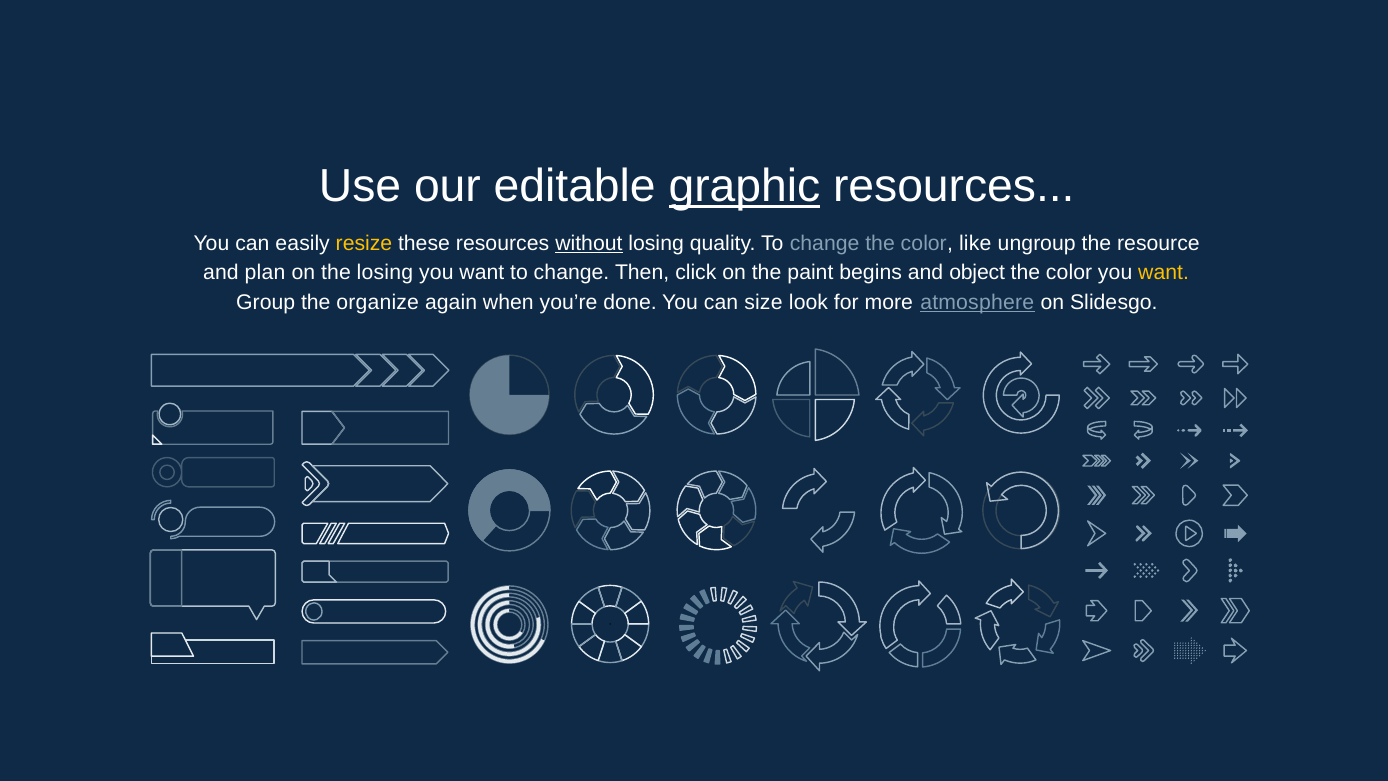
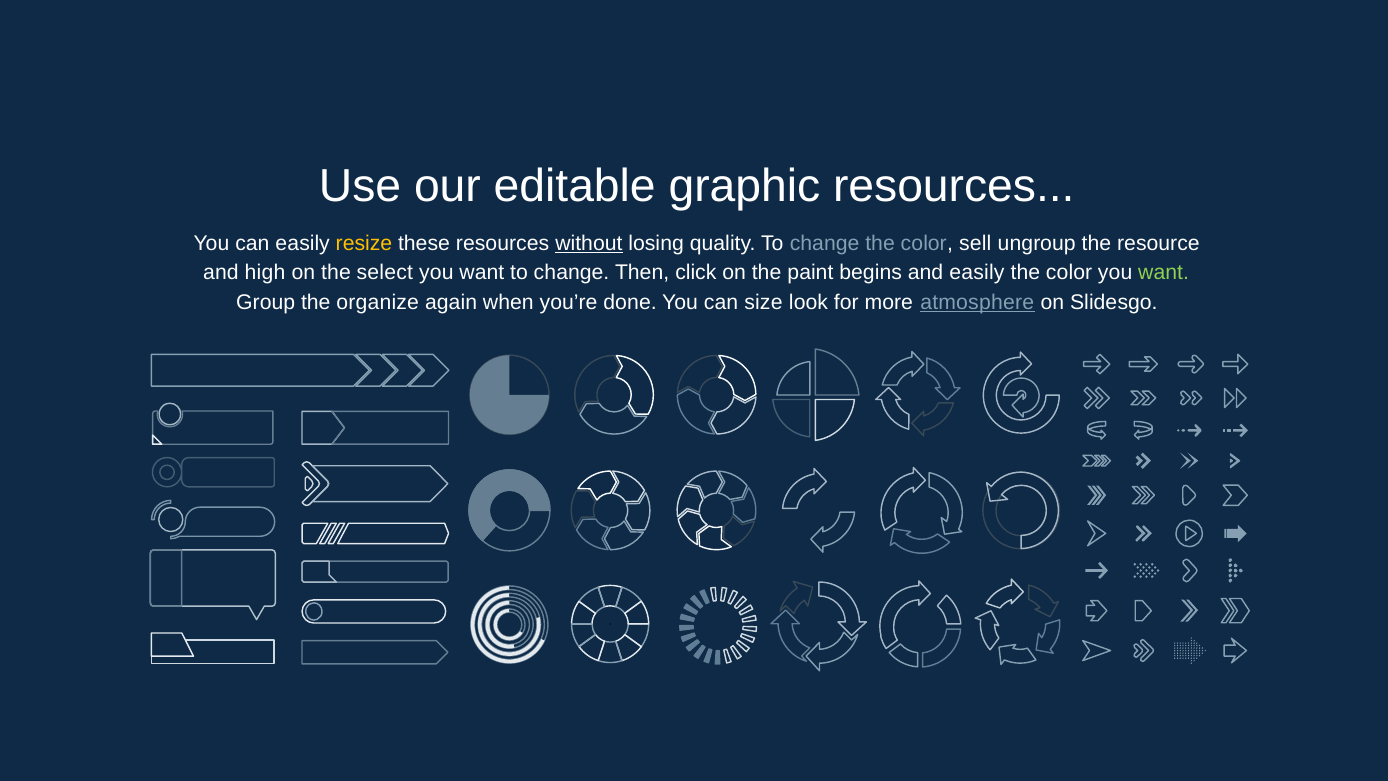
graphic underline: present -> none (744, 187)
like: like -> sell (975, 243)
plan: plan -> high (265, 273)
the losing: losing -> select (385, 273)
and object: object -> easily (977, 273)
want colour: yellow -> light green (1164, 273)
